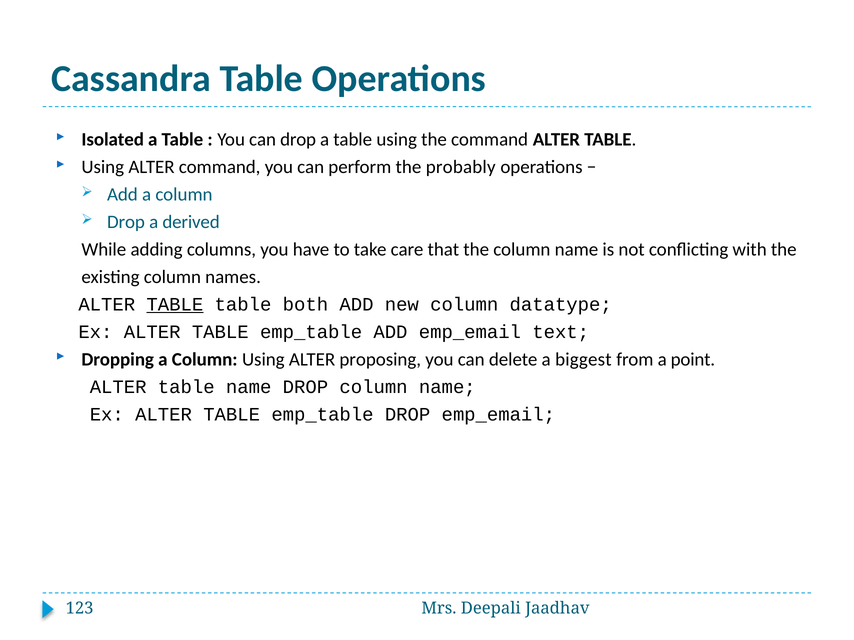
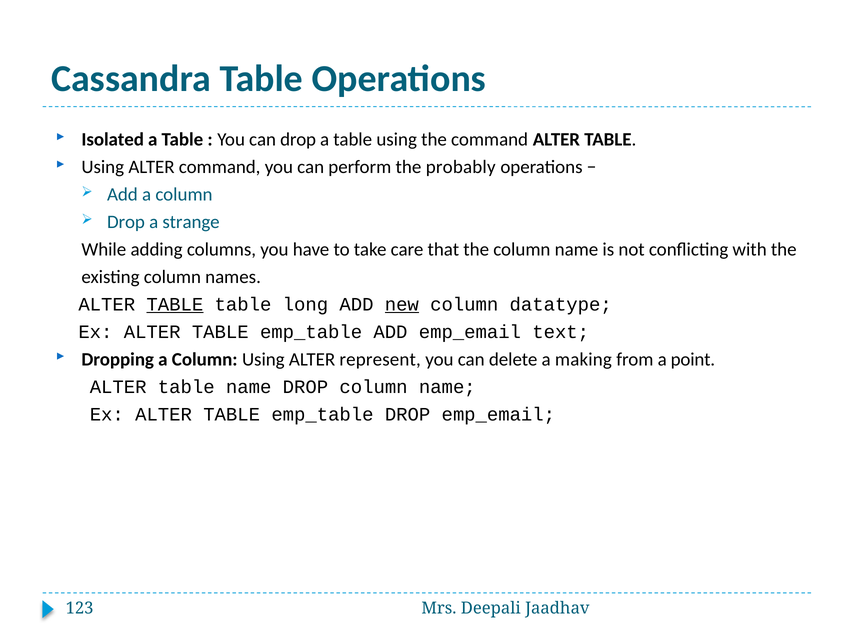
derived: derived -> strange (191, 222)
both: both -> long (305, 305)
new underline: none -> present (402, 305)
proposing: proposing -> represent (380, 360)
biggest: biggest -> making (583, 360)
